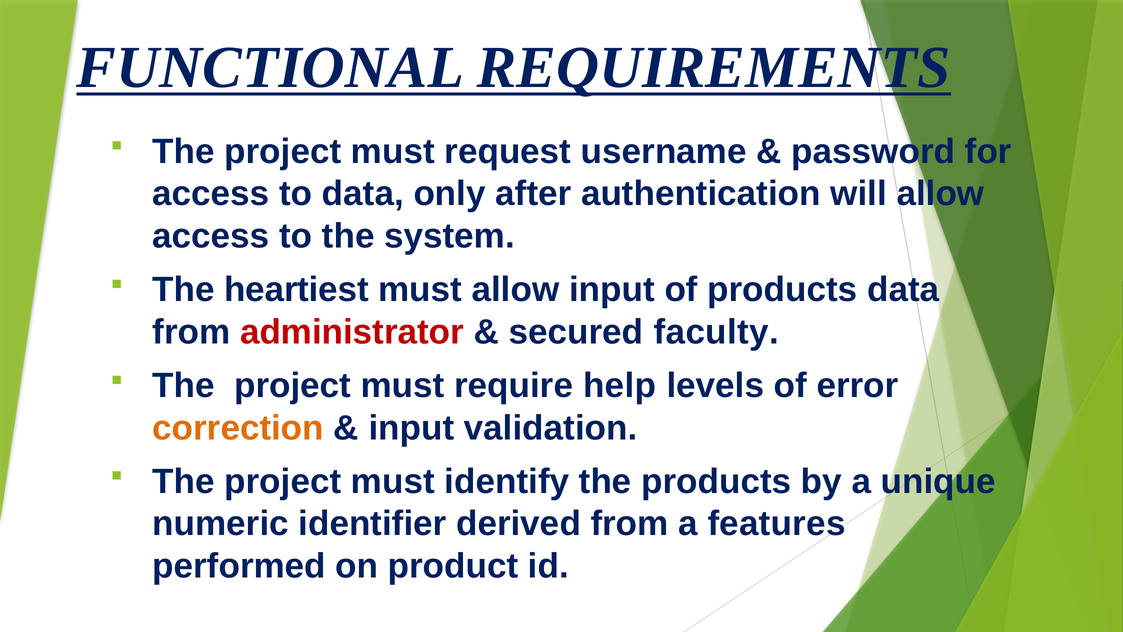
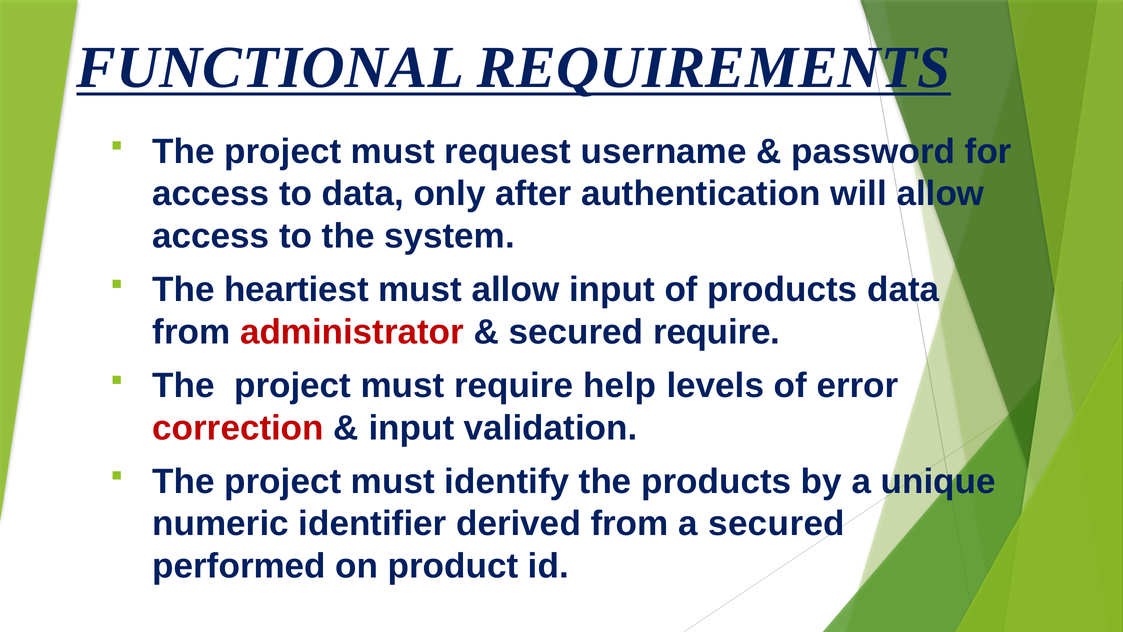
secured faculty: faculty -> require (717, 332)
correction colour: orange -> red (238, 428)
a features: features -> secured (776, 524)
